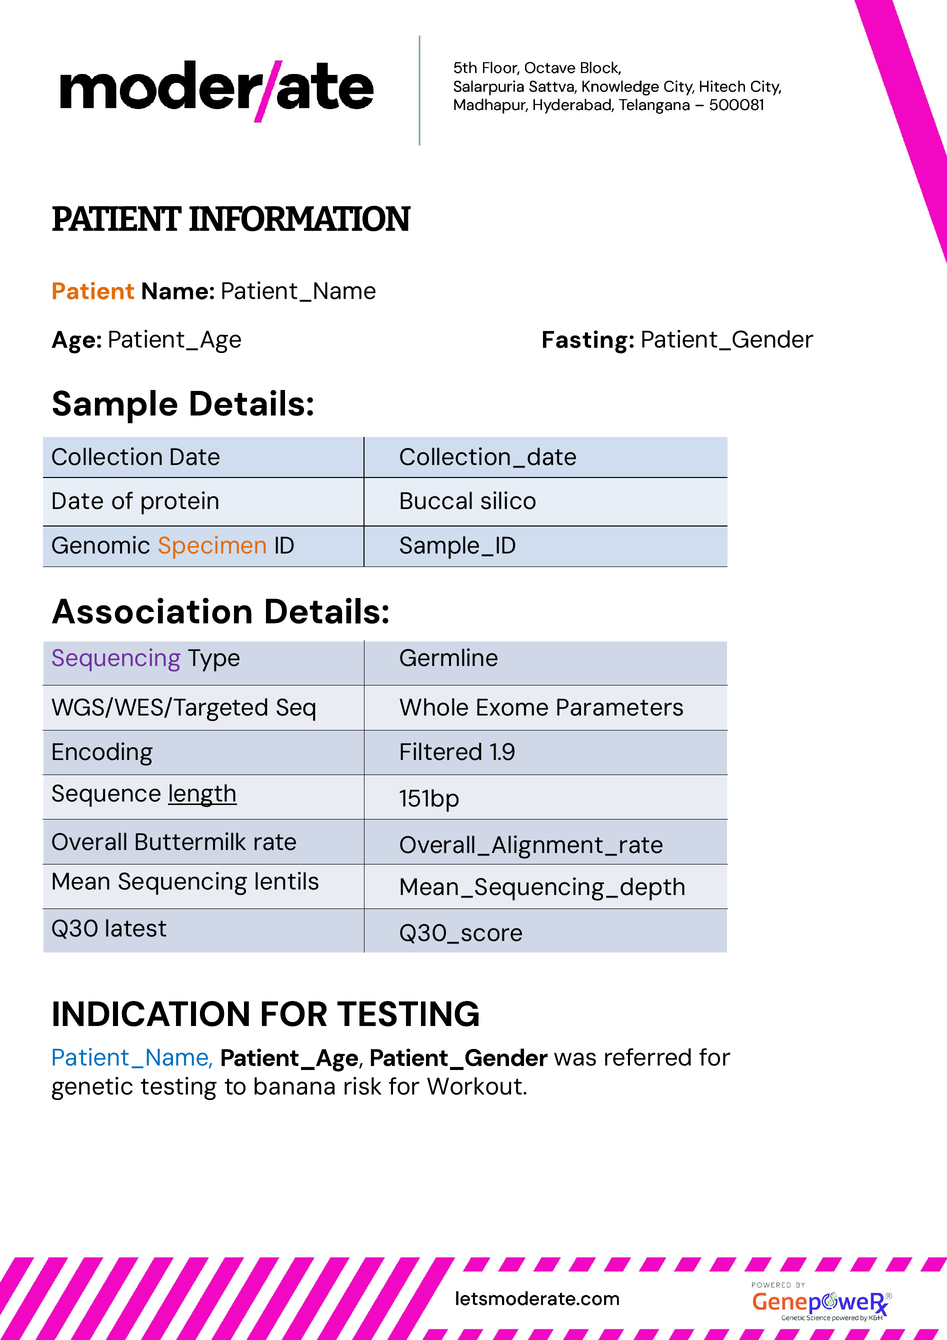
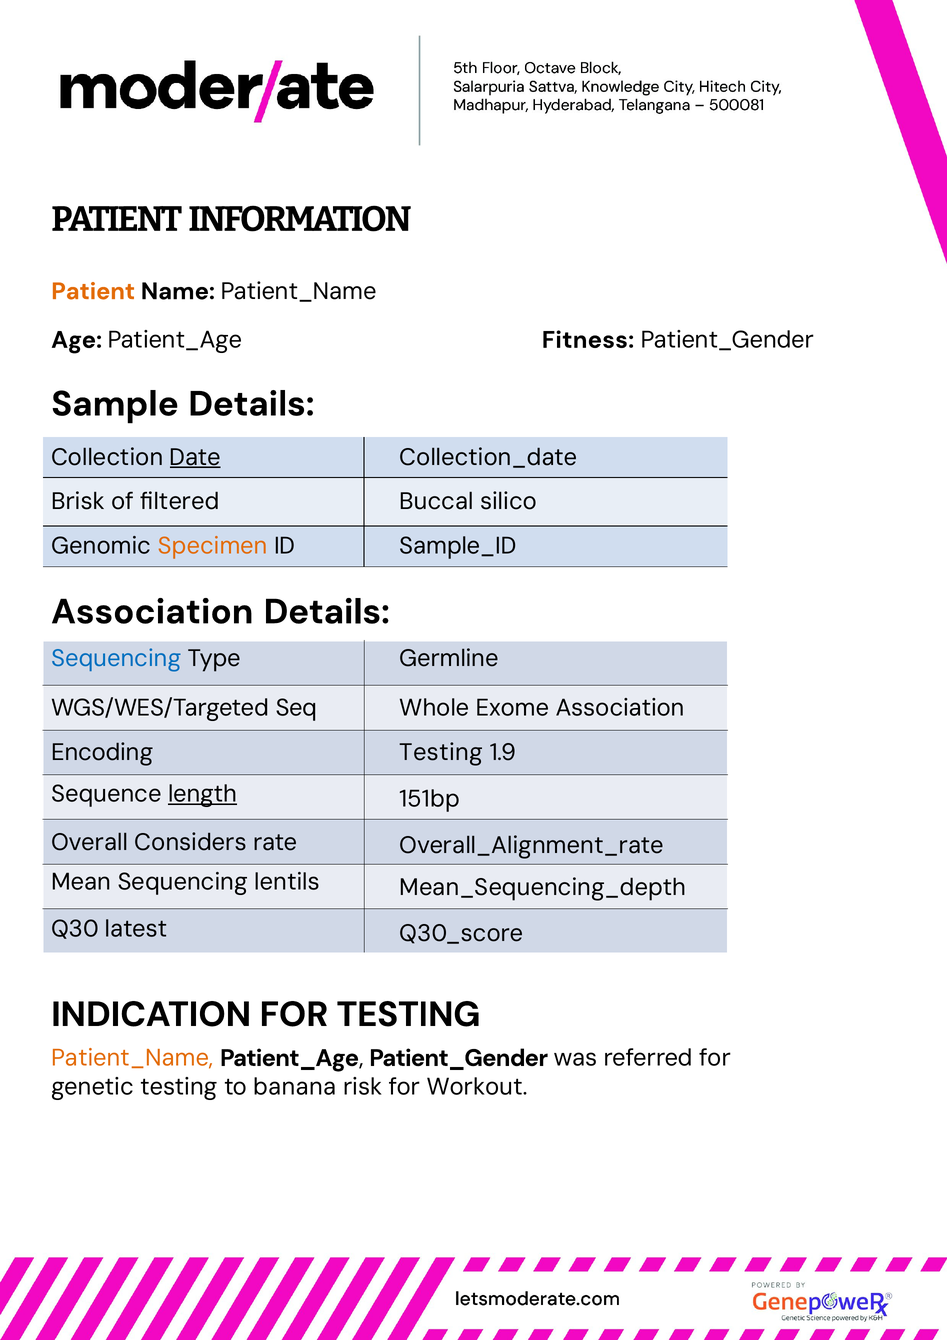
Fasting: Fasting -> Fitness (588, 340)
Date underline: none -> present (195, 457)
Date: Date -> Brisk (78, 502)
protein: protein -> ﬁltered (180, 502)
Sequencing colour: purple -> blue (116, 659)
Exome Parameters: Parameters -> Association (620, 708)
Encoding Filtered: Filtered -> Testing (441, 752)
Buttermilk: Buttermilk -> Considers (191, 842)
Patient_Name colour: blue -> orange (132, 1058)
